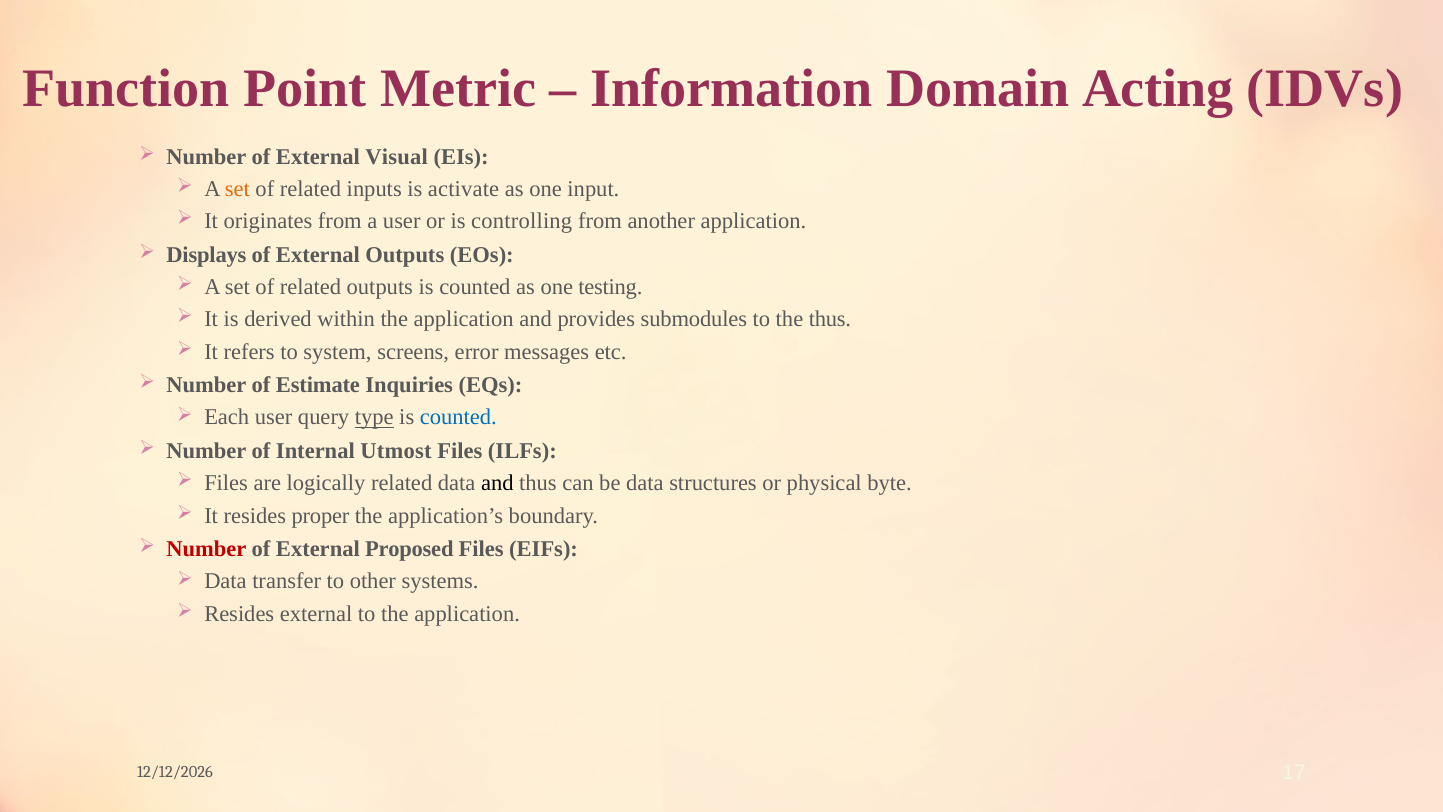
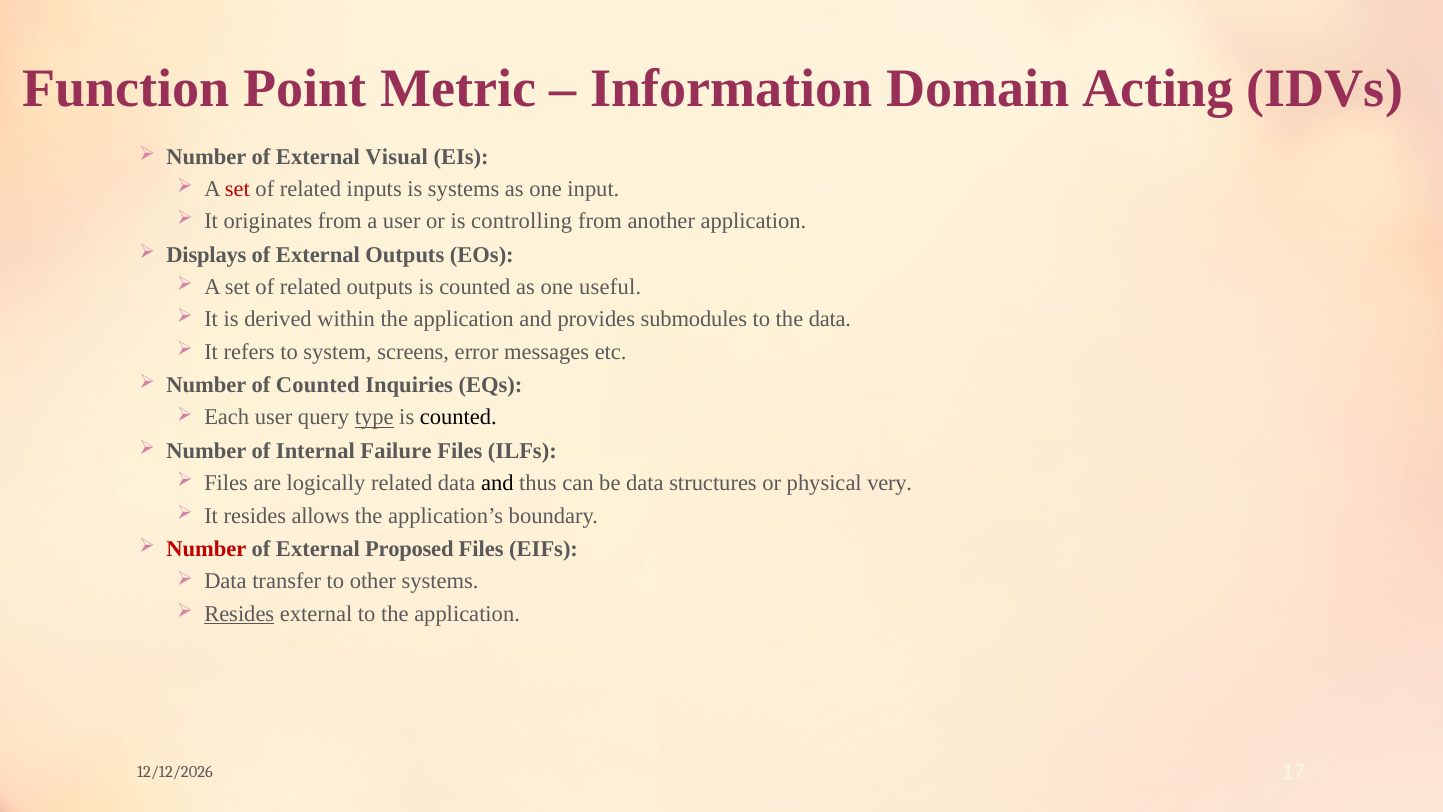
set colour: orange -> red (237, 189)
is activate: activate -> systems (464, 189)
testing: testing -> useful (610, 287)
the thus: thus -> data (830, 319)
of Estimate: Estimate -> Counted (318, 385)
counted colour: blue -> black (458, 417)
Utmost: Utmost -> Failure (396, 451)
byte: byte -> very (890, 483)
proper: proper -> allows (321, 515)
Resides underline: none -> present (239, 614)
